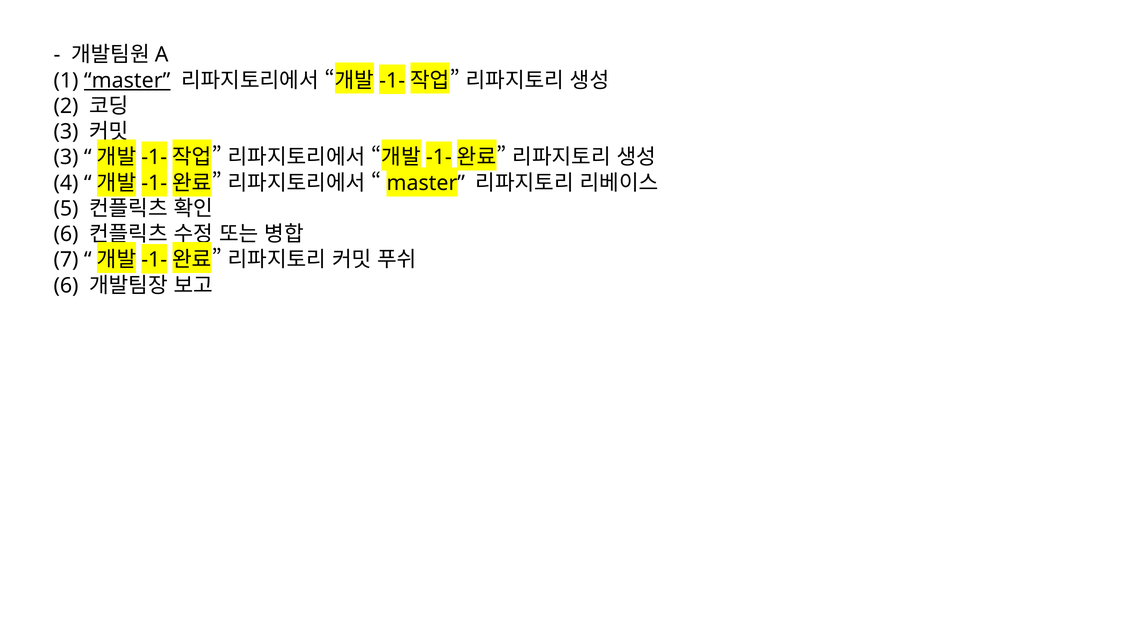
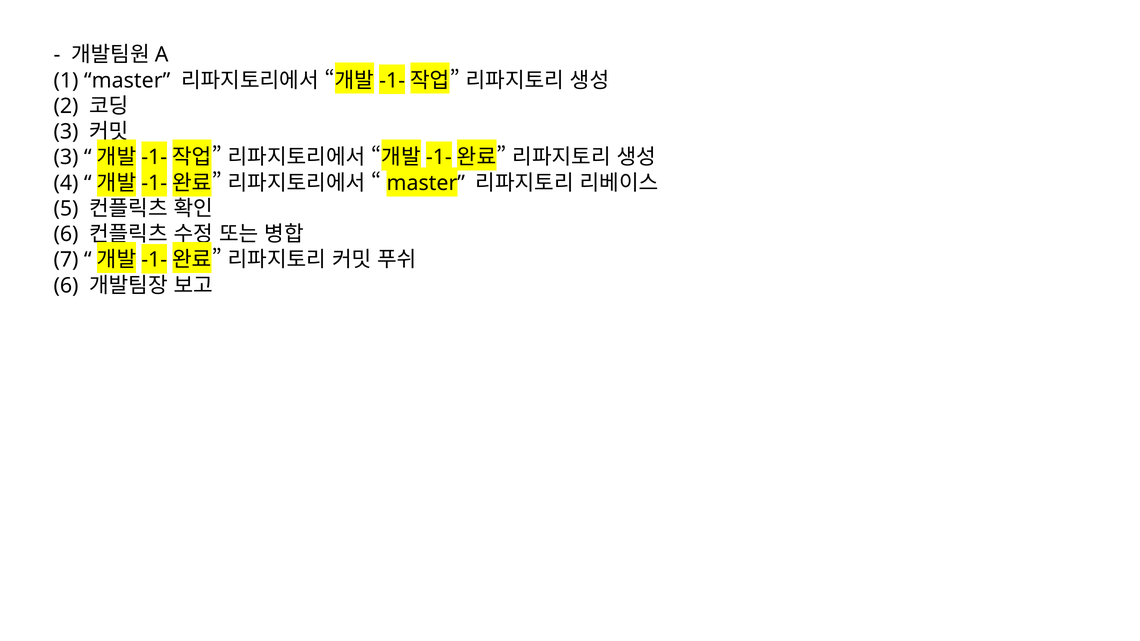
master underline: present -> none (127, 80)
